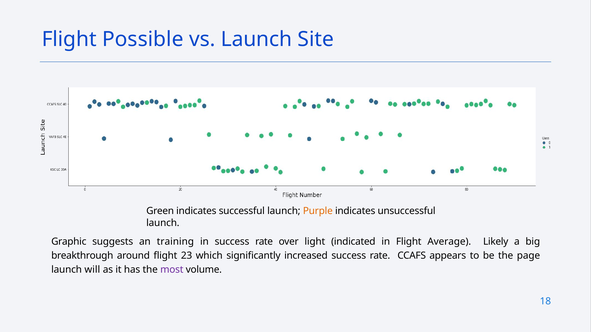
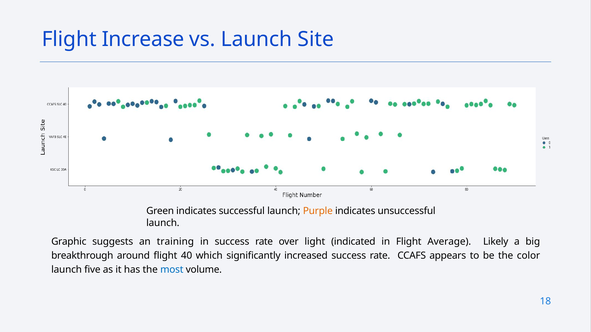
Possible: Possible -> Increase (143, 39)
23: 23 -> 40 (187, 256)
page: page -> color (529, 256)
will: will -> five (92, 270)
most colour: purple -> blue (172, 270)
